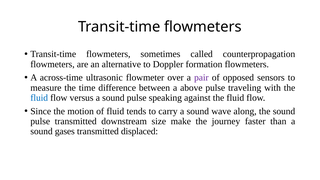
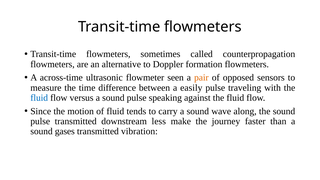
over: over -> seen (176, 78)
pair colour: purple -> orange (201, 78)
above: above -> easily (191, 88)
size: size -> less (159, 121)
displaced: displaced -> vibration (139, 131)
